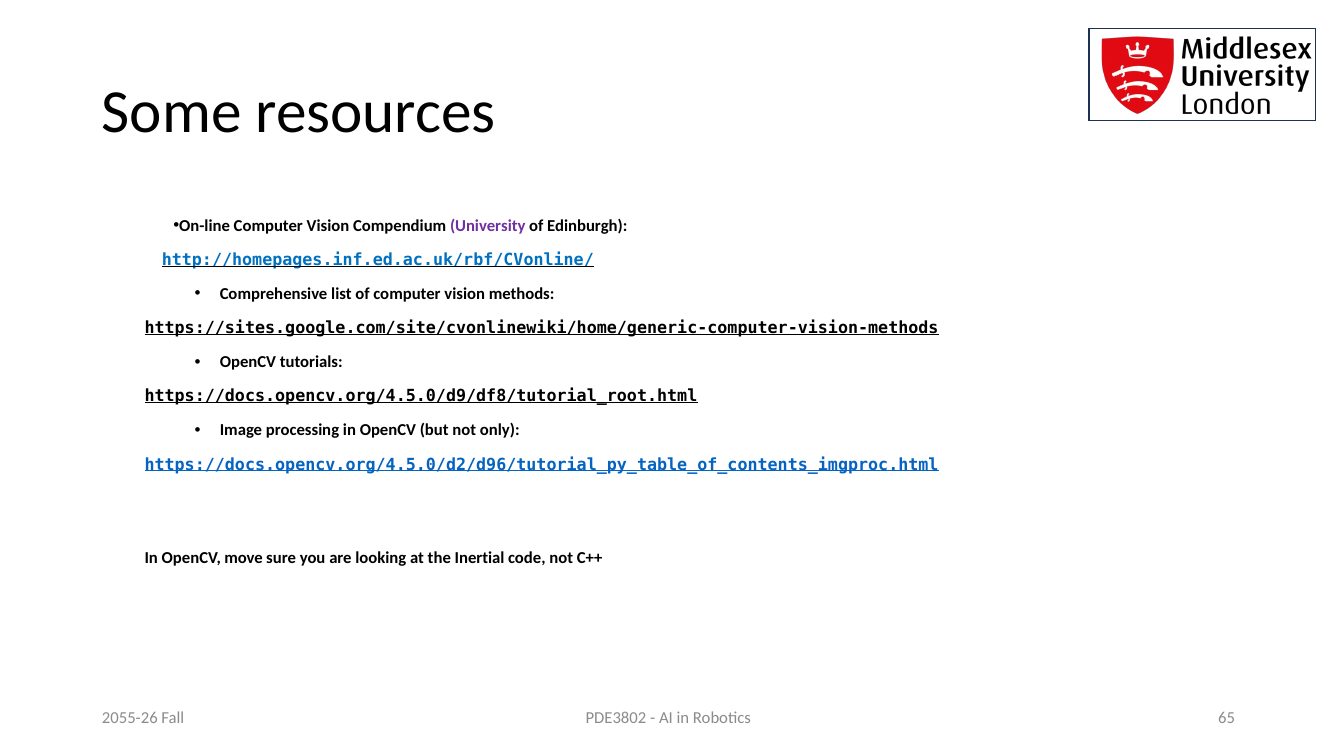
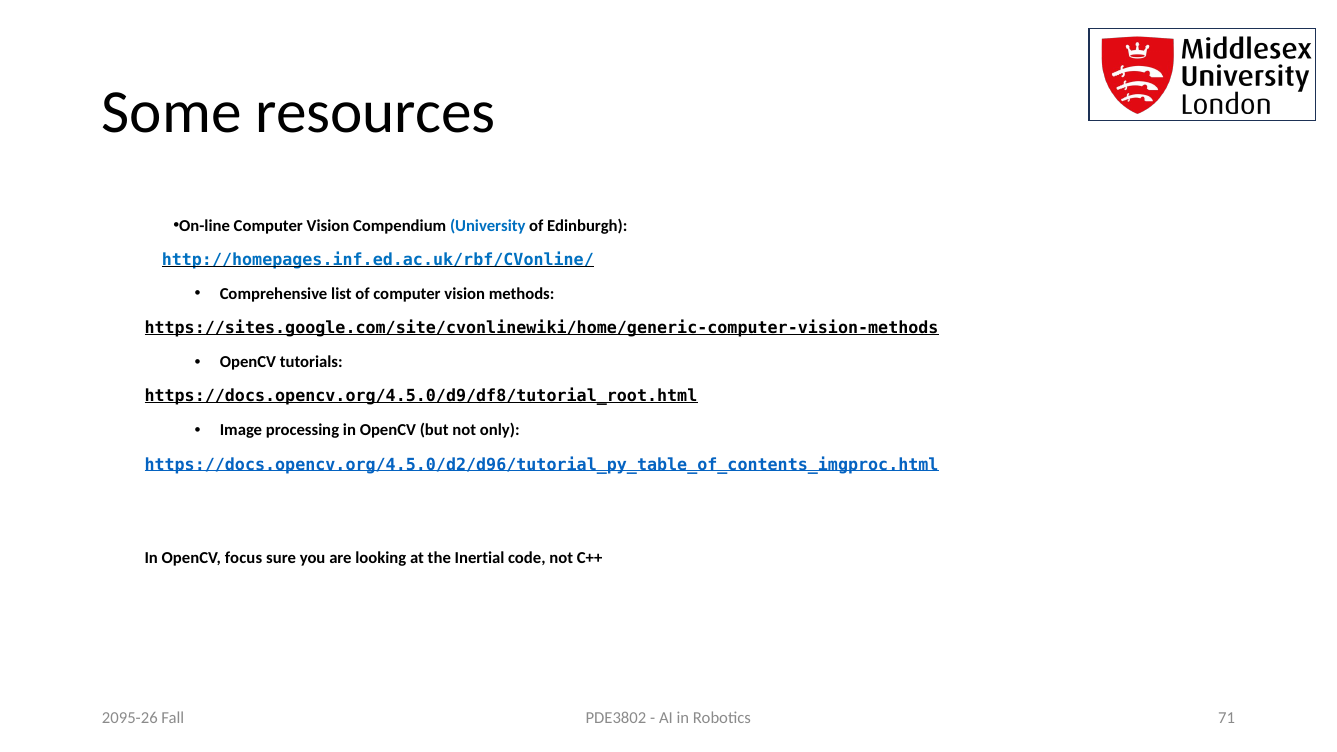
University colour: purple -> blue (488, 226)
move: move -> focus (244, 558)
65: 65 -> 71 (1227, 718)
2055-26: 2055-26 -> 2095-26 (130, 718)
